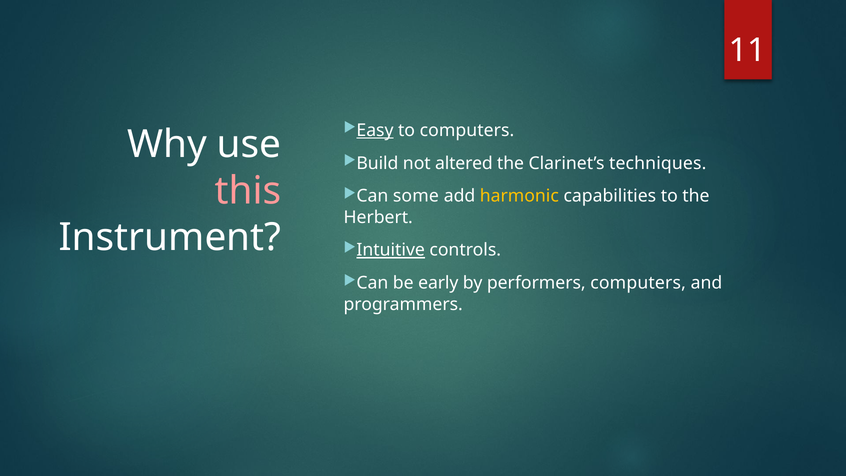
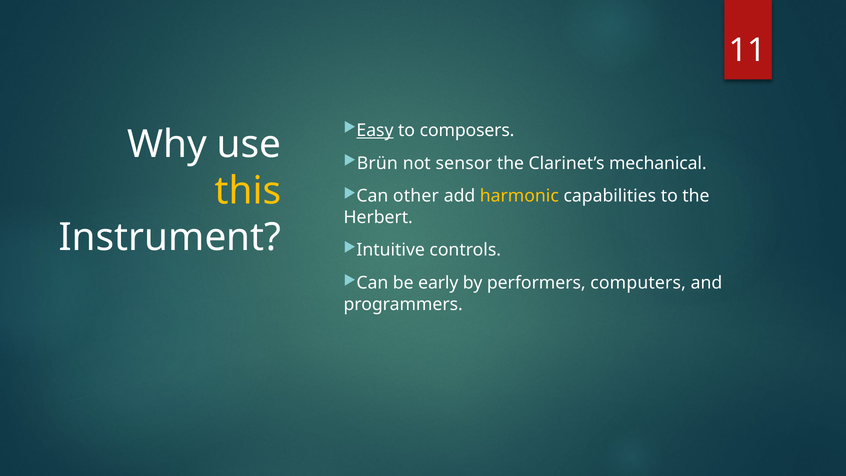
to computers: computers -> composers (467, 130)
Build: Build -> Brün (377, 163)
altered: altered -> sensor (464, 163)
techniques: techniques -> mechanical (658, 163)
this colour: pink -> yellow (248, 191)
some: some -> other (416, 196)
Intuitive underline: present -> none (391, 250)
